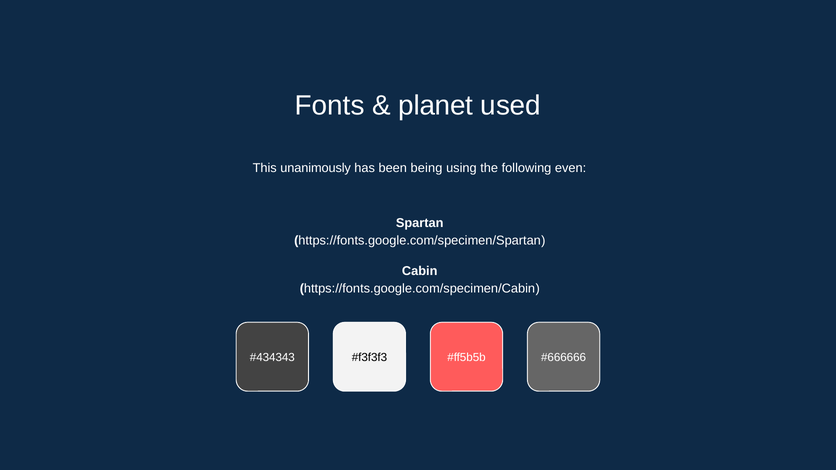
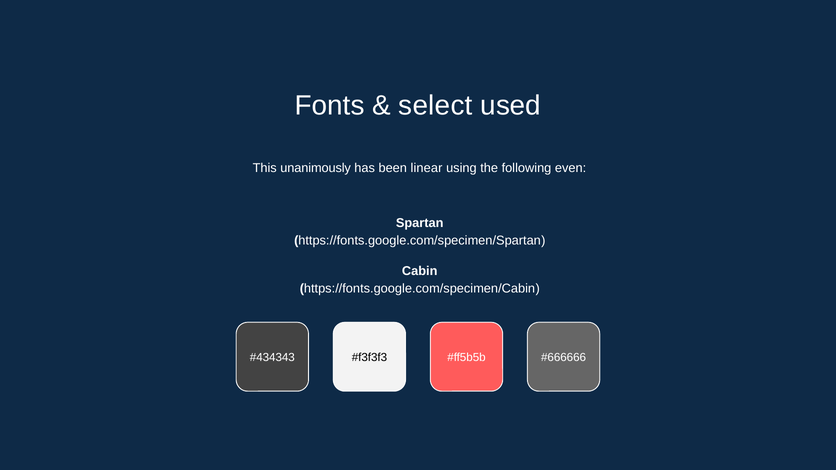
planet: planet -> select (436, 106)
being: being -> linear (426, 168)
